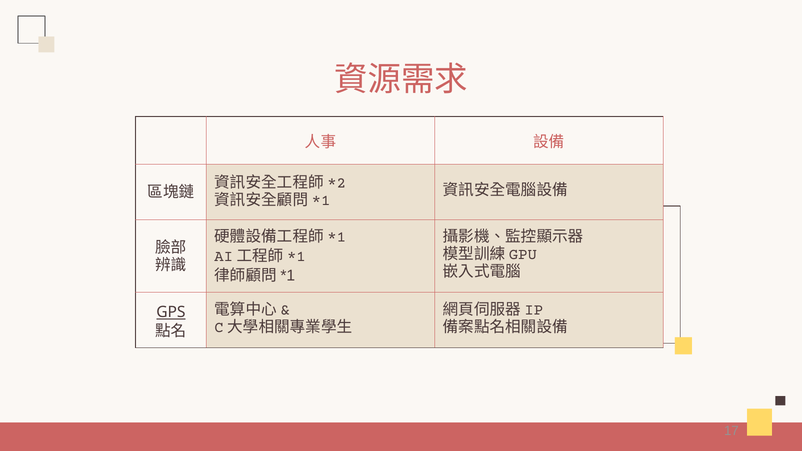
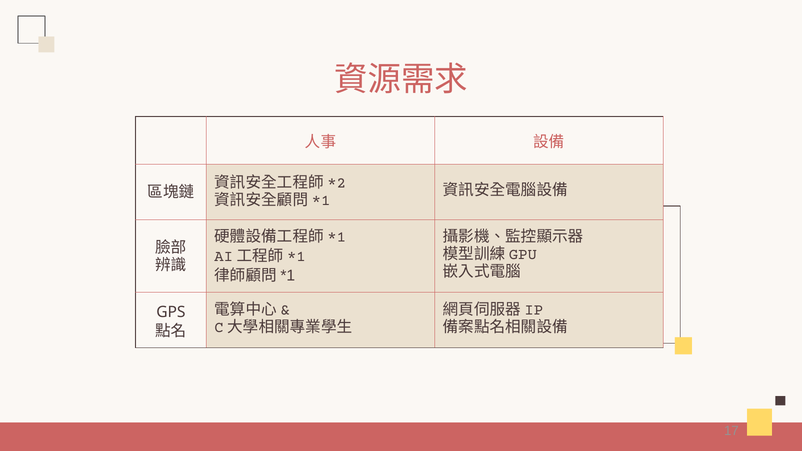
GPS underline: present -> none (171, 312)
